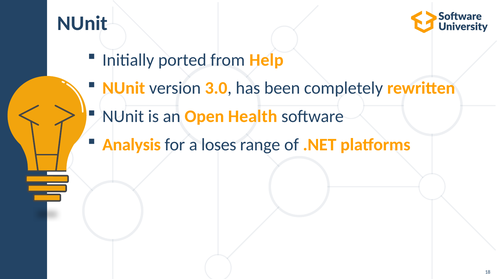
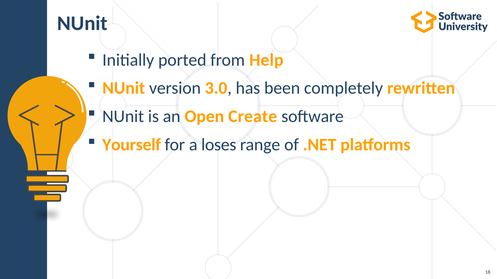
Health: Health -> Create (253, 117)
Analysis: Analysis -> Yourself (132, 145)
